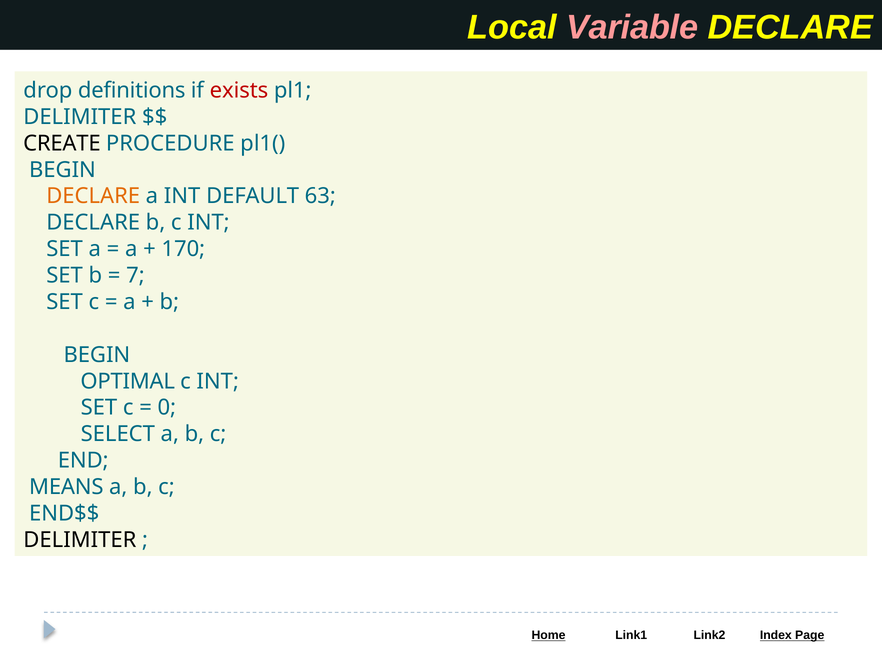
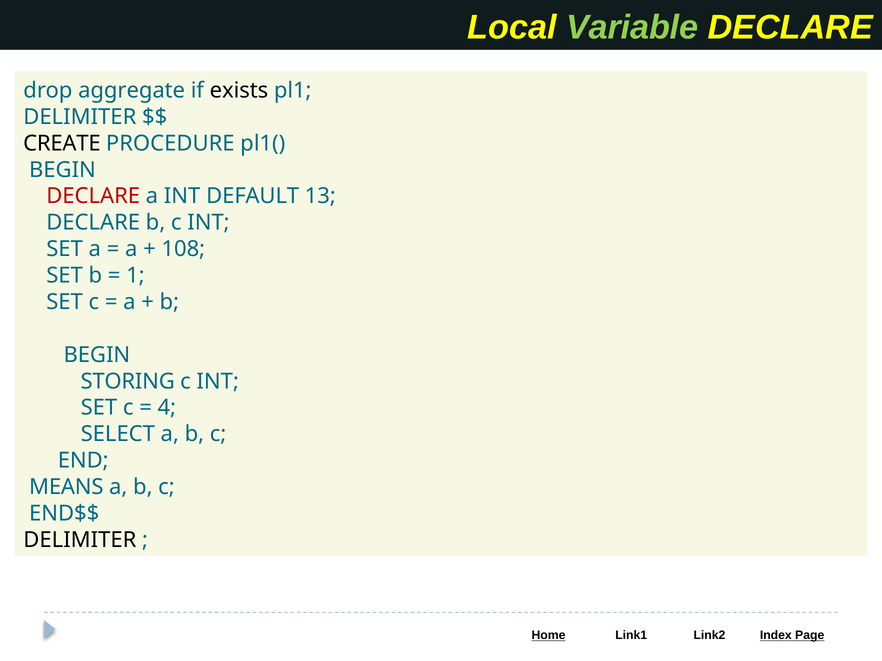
Variable colour: pink -> light green (632, 27)
definitions: definitions -> aggregate (132, 91)
exists colour: red -> black (239, 91)
DECLARE colour: orange -> red (93, 196)
63: 63 -> 13 (320, 196)
170: 170 -> 108 (183, 249)
7: 7 -> 1 (135, 276)
OPTIMAL: OPTIMAL -> STORING (128, 382)
0: 0 -> 4 (167, 408)
